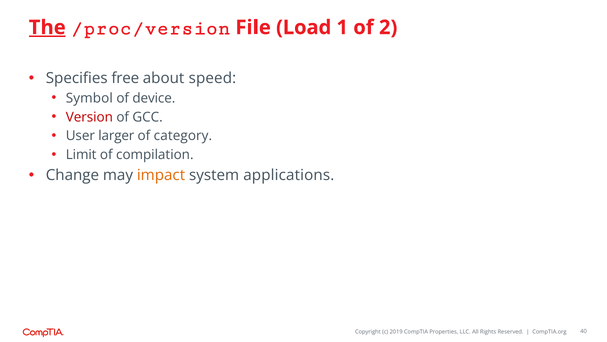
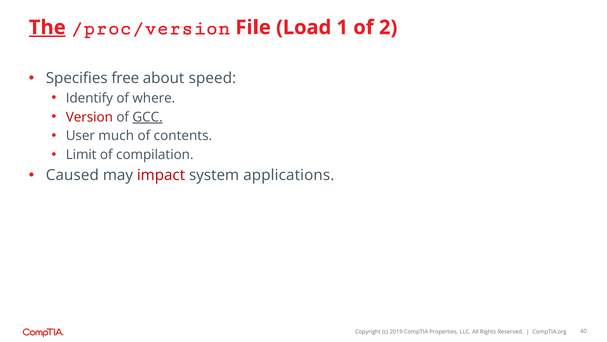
Symbol: Symbol -> Identify (89, 98)
device: device -> where (154, 98)
GCC underline: none -> present (148, 117)
larger: larger -> much (116, 136)
category: category -> contents (183, 136)
Change: Change -> Caused (72, 175)
impact colour: orange -> red (161, 175)
